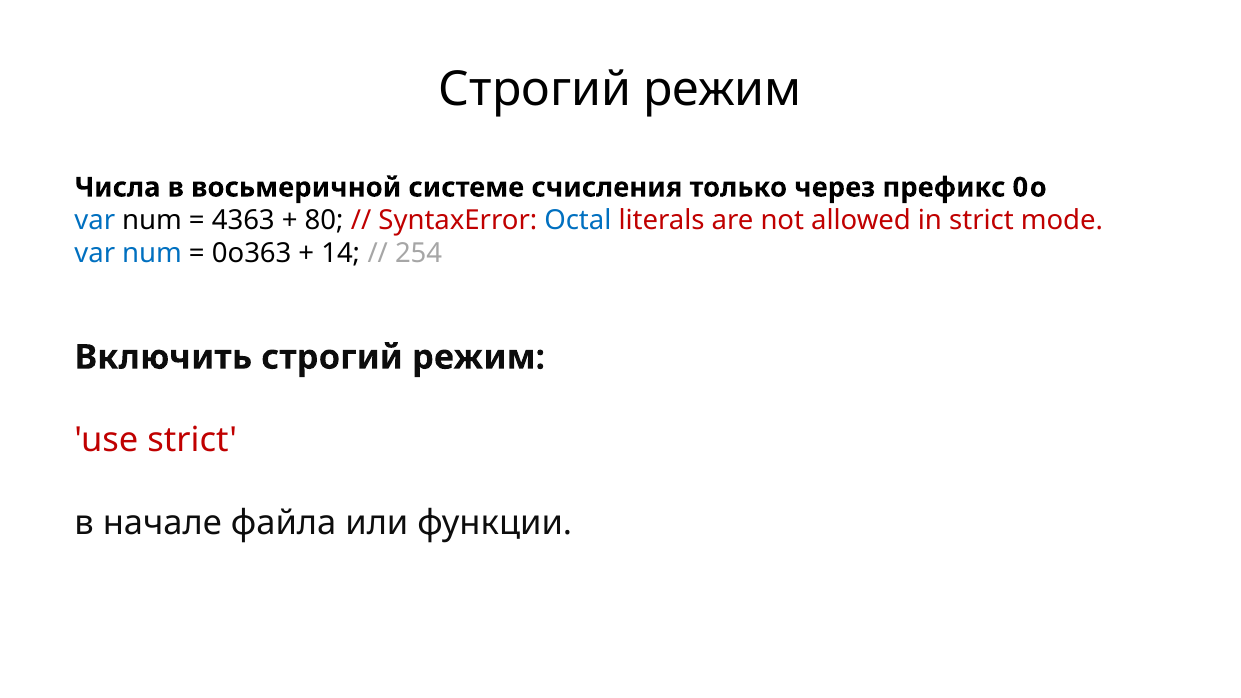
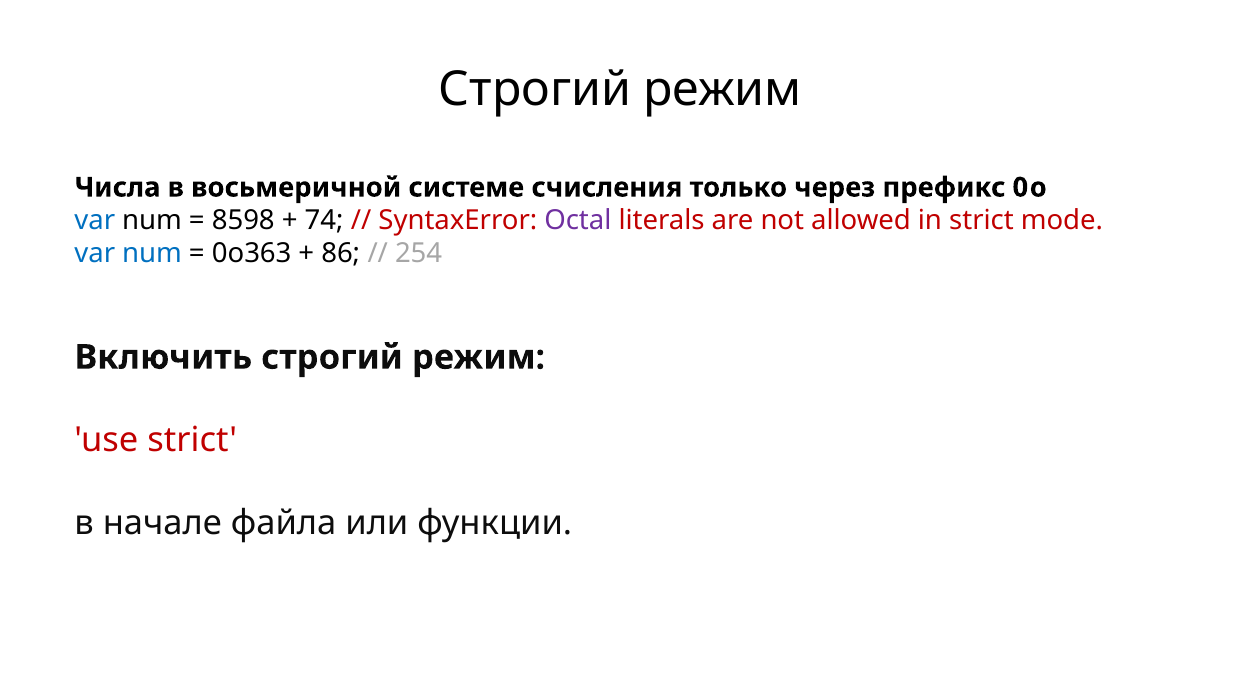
4363: 4363 -> 8598 (243, 221)
80: 80 -> 74 (324, 221)
Octal colour: blue -> purple (578, 221)
14: 14 -> 86 (341, 254)
